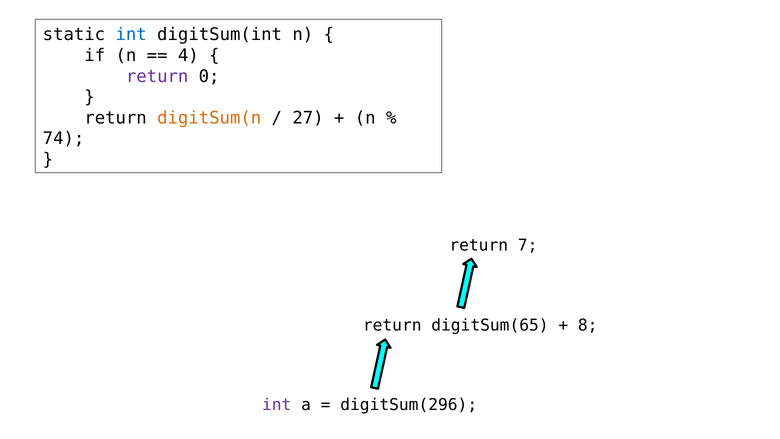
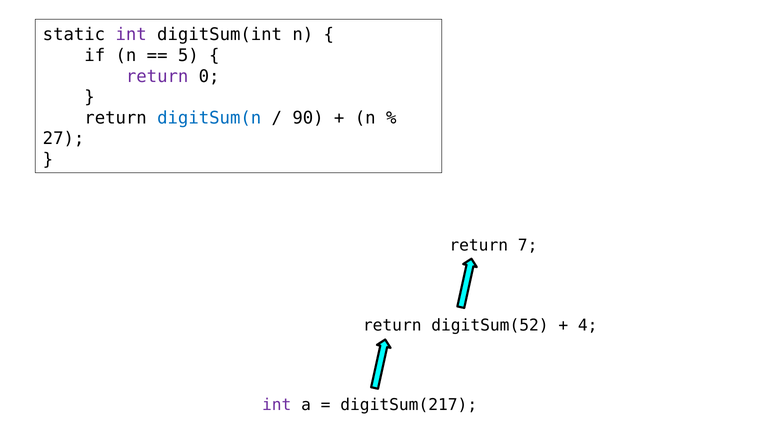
int colour: blue -> purple (131, 35)
4: 4 -> 5 (188, 55)
digitSum(n colour: orange -> blue (209, 118)
27: 27 -> 90 (308, 118)
74: 74 -> 27 (64, 139)
digitSum(65: digitSum(65 -> digitSum(52 (490, 325)
8: 8 -> 4 (588, 325)
digitSum(296: digitSum(296 -> digitSum(217 (409, 405)
